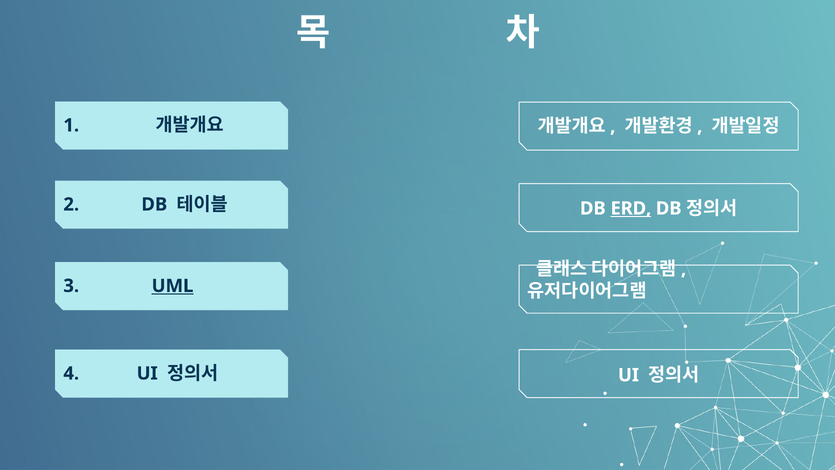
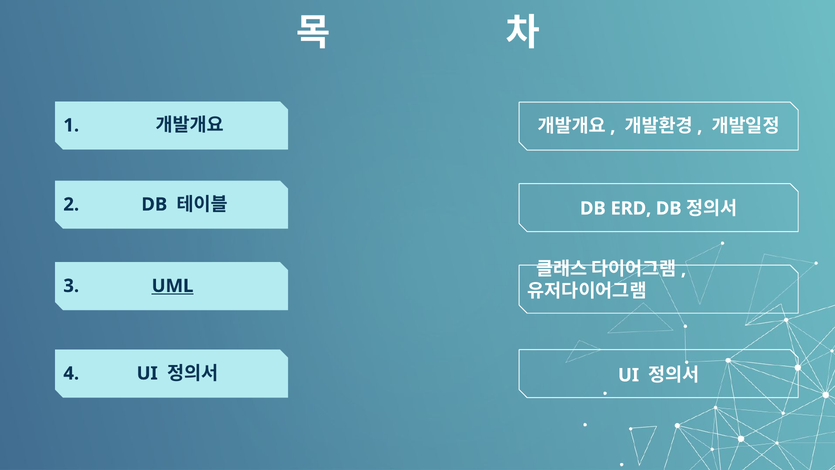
ERD underline: present -> none (631, 208)
